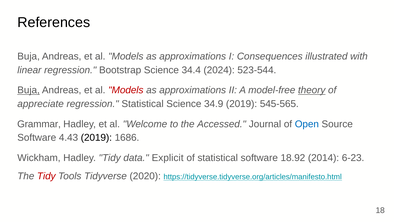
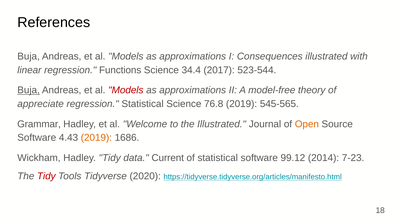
Bootstrap: Bootstrap -> Functions (120, 70)
2024: 2024 -> 2017 (219, 70)
theory underline: present -> none (312, 90)
34.9: 34.9 -> 76.8 (214, 104)
the Accessed: Accessed -> Illustrated (222, 124)
Open colour: blue -> orange (307, 124)
2019 colour: black -> orange (96, 137)
Explicit: Explicit -> Current (168, 158)
18.92: 18.92 -> 99.12 (293, 158)
6-23: 6-23 -> 7-23 (353, 158)
